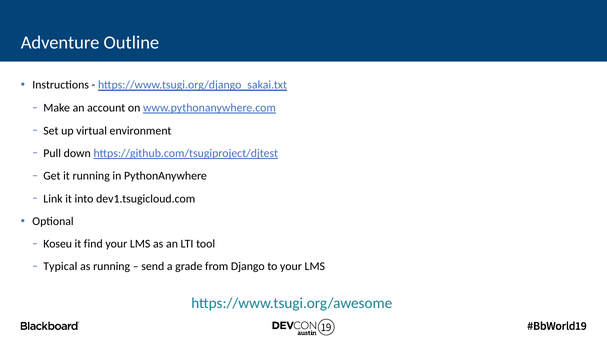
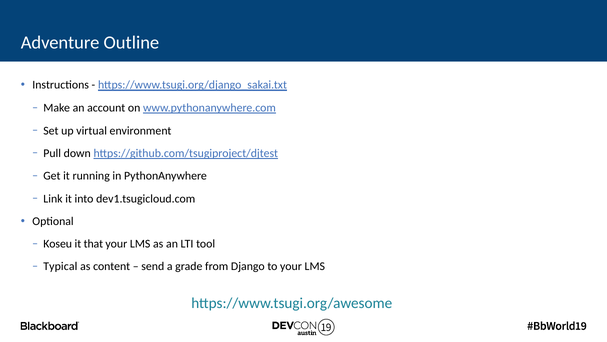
find: find -> that (93, 244)
as running: running -> content (112, 266)
